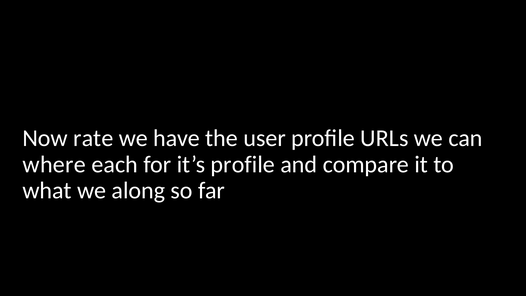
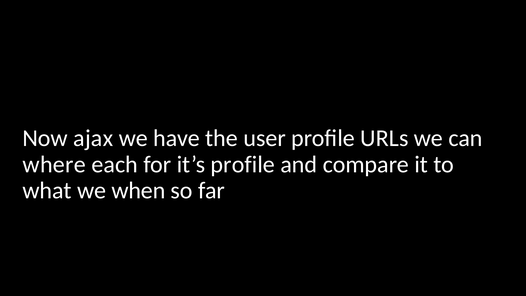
rate: rate -> ajax (93, 138)
along: along -> when (138, 190)
